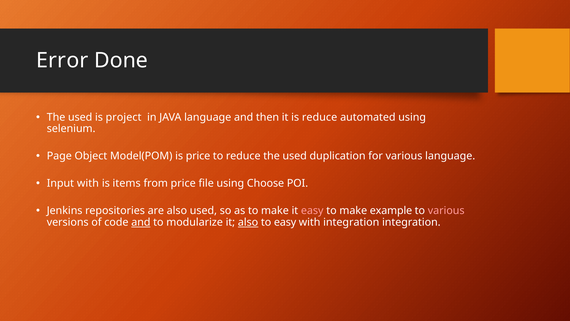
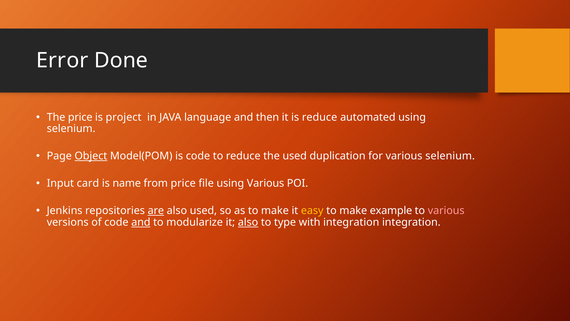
used: used -> price (80, 117)
Object underline: none -> present (91, 156)
is price: price -> code (198, 156)
various language: language -> selenium (450, 156)
Input with: with -> card (88, 183)
items: items -> name (127, 183)
using Choose: Choose -> Various (266, 183)
are underline: none -> present (156, 210)
easy colour: pink -> yellow (312, 210)
to easy: easy -> type (285, 222)
